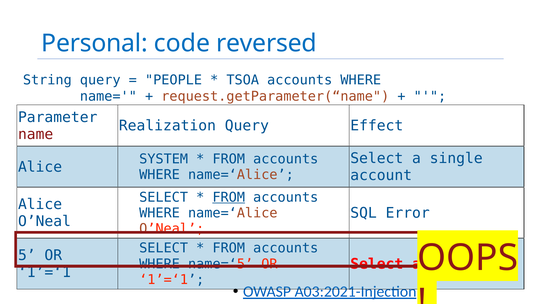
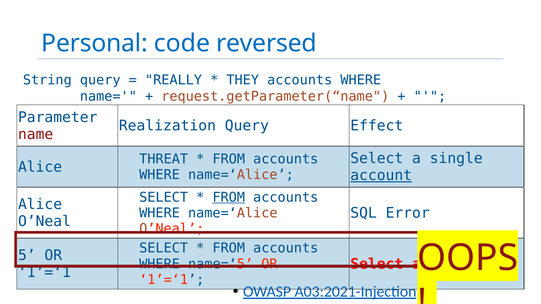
PEOPLE: PEOPLE -> REALLY (174, 80)
TSOA: TSOA -> THEY (243, 80)
SYSTEM: SYSTEM -> THREAT (164, 159)
account underline: none -> present (381, 176)
